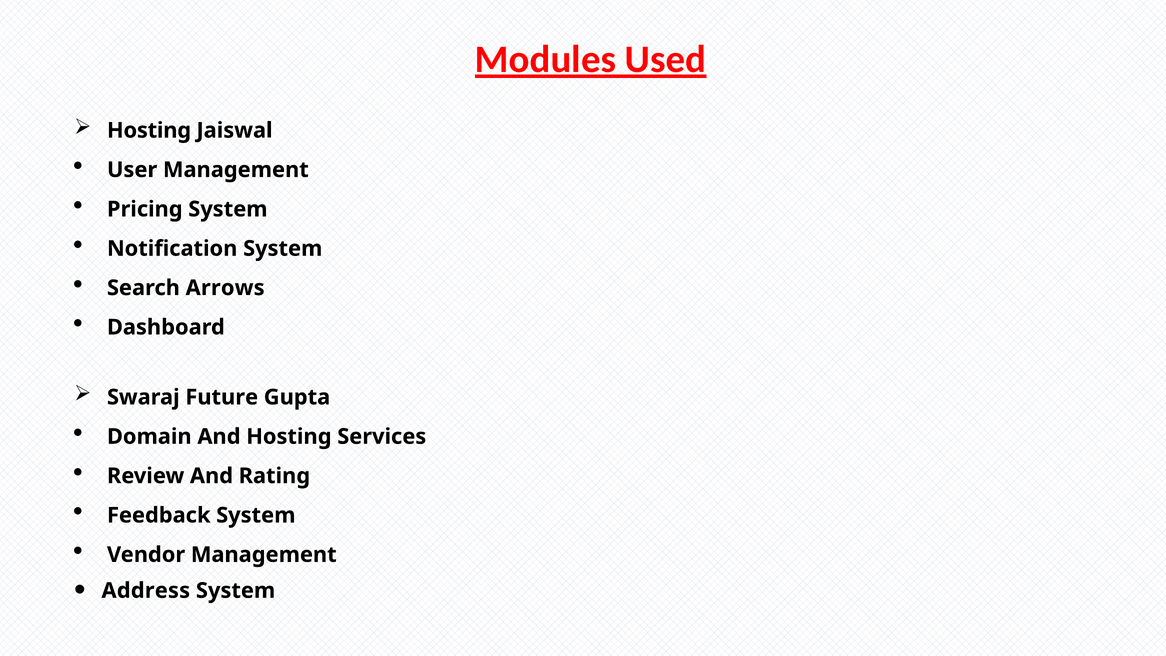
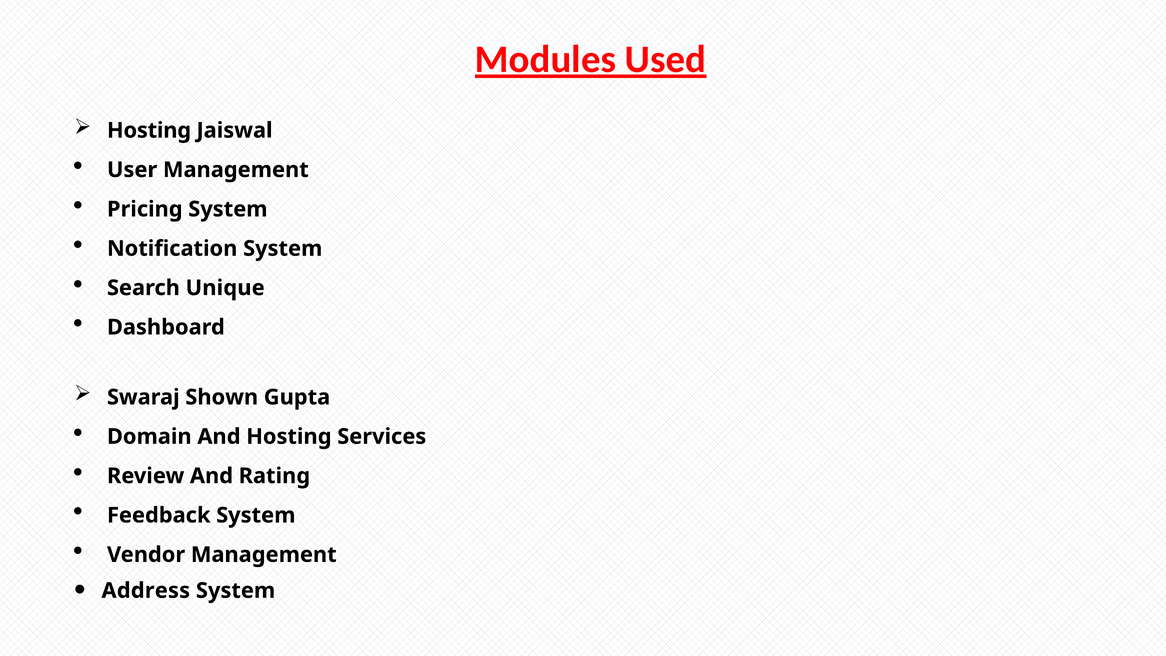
Arrows: Arrows -> Unique (225, 288)
Future: Future -> Shown (222, 397)
